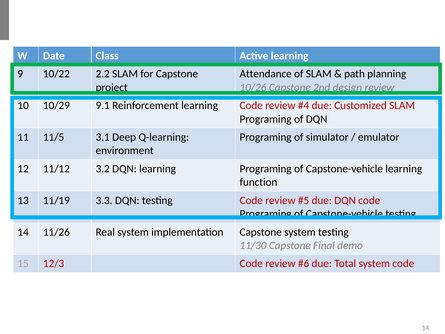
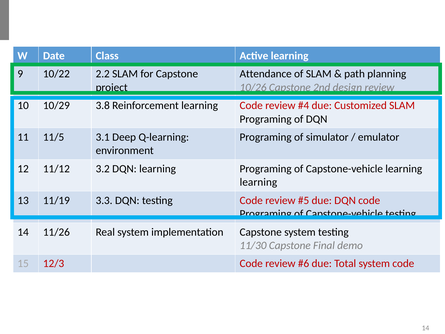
9.1: 9.1 -> 3.8 (103, 105)
function: function -> learning (258, 182)
